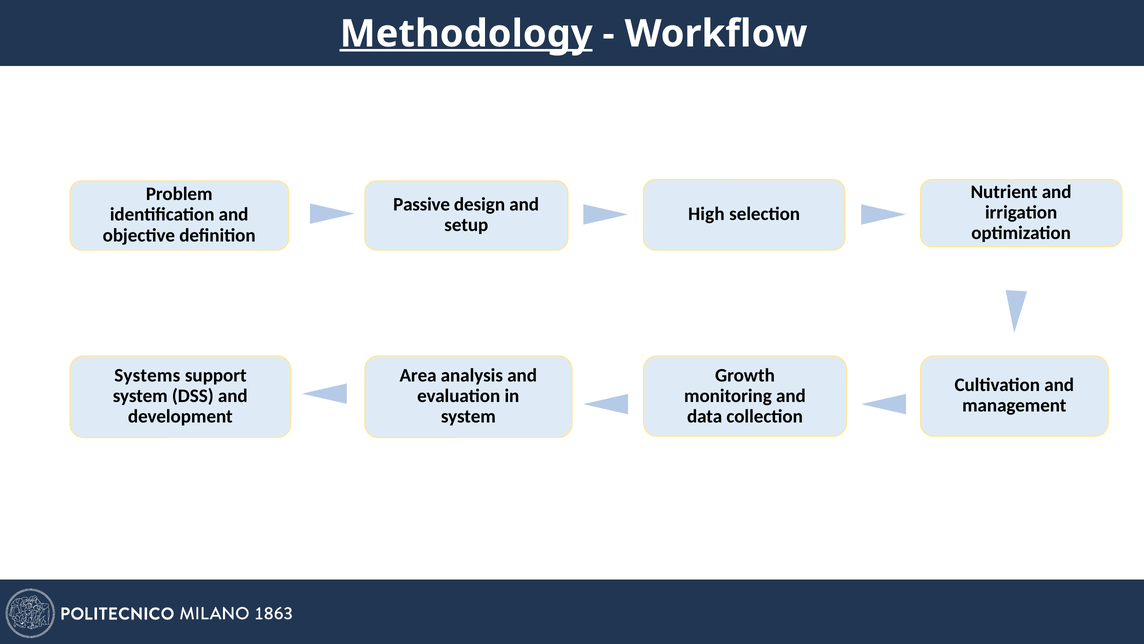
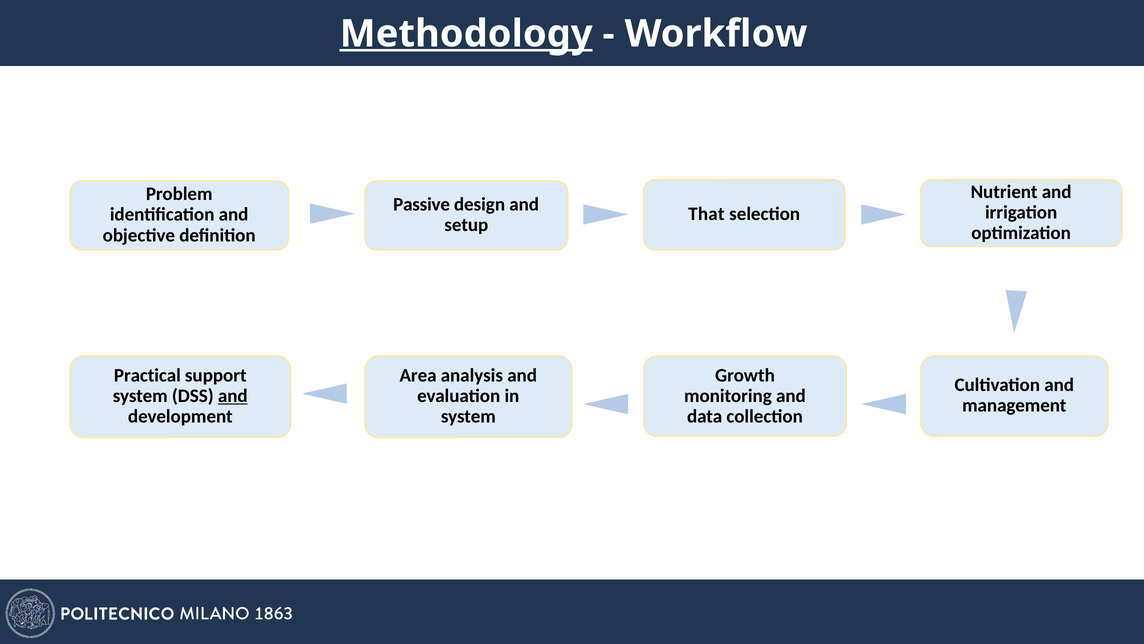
High: High -> That (706, 214)
Systems: Systems -> Practical (147, 375)
and underline: none -> present (233, 396)
